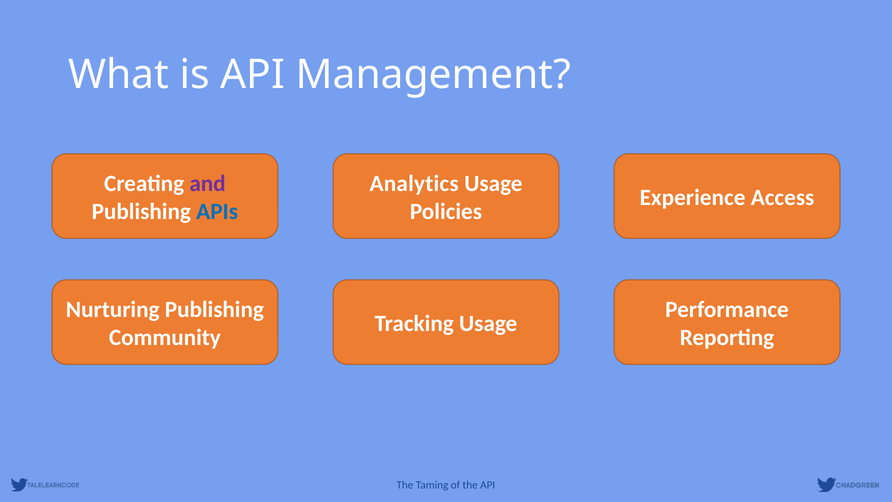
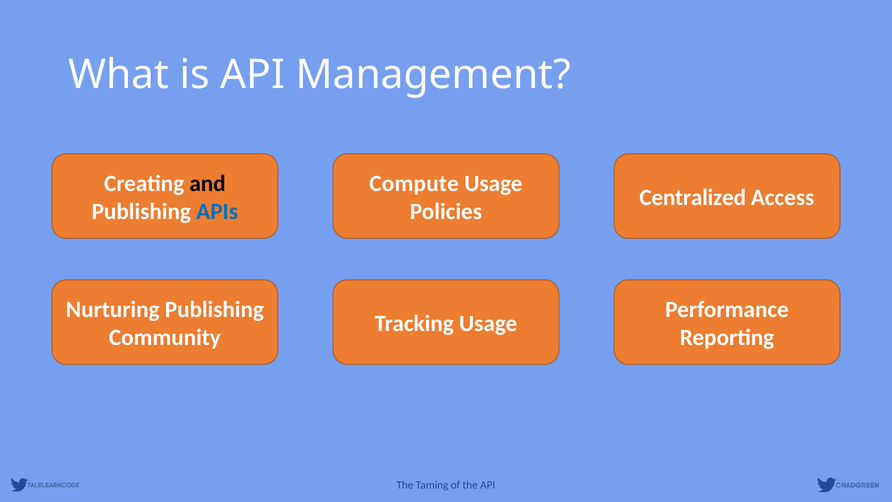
and colour: purple -> black (208, 184)
Analytics: Analytics -> Compute (414, 184)
Experience: Experience -> Centralized (693, 198)
